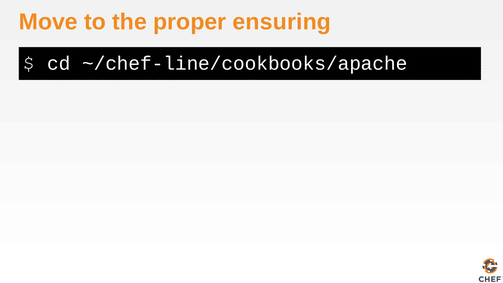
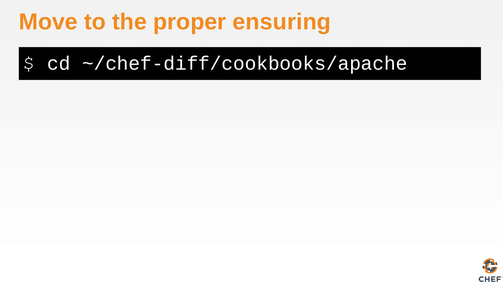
~/chef-line/cookbooks/apache: ~/chef-line/cookbooks/apache -> ~/chef-diff/cookbooks/apache (245, 64)
